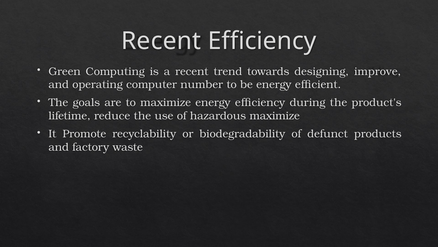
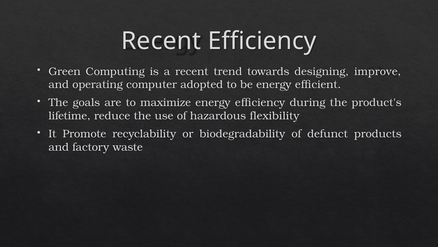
number: number -> adopted (202, 84)
hazardous maximize: maximize -> flexibility (275, 116)
